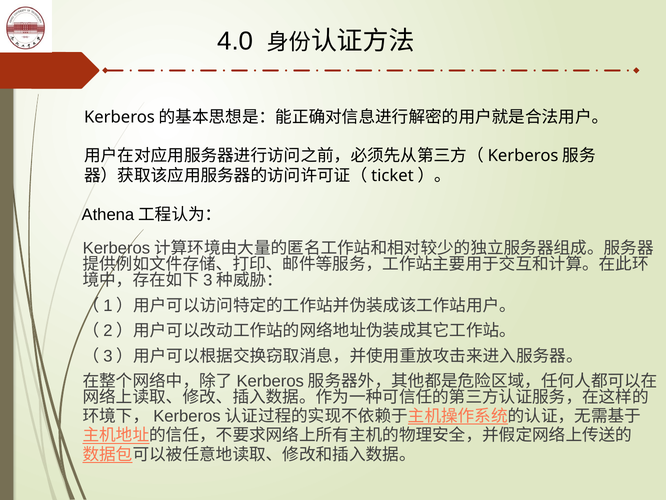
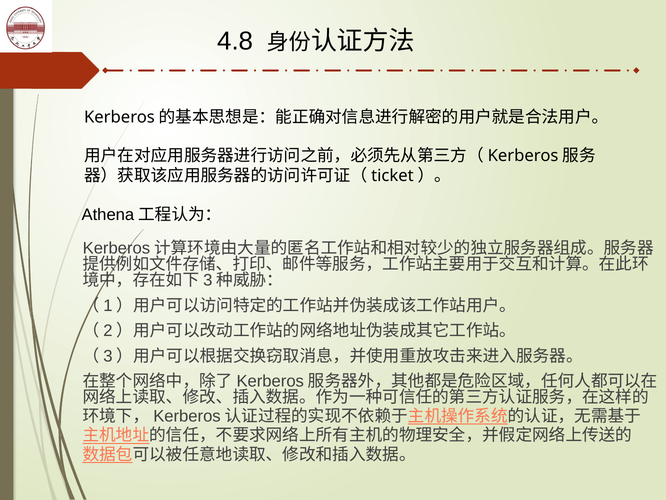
4.0: 4.0 -> 4.8 (235, 41)
